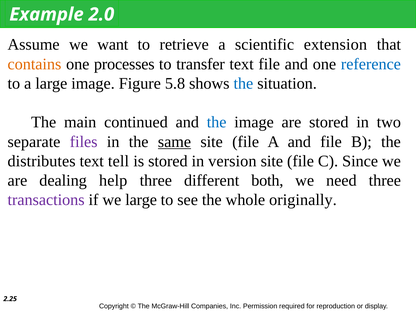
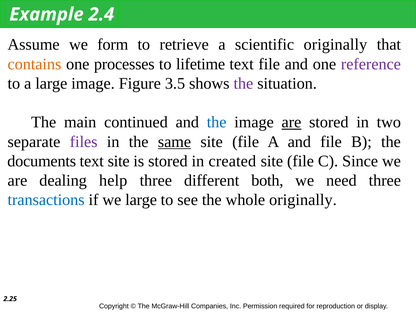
2.0: 2.0 -> 2.4 (101, 14)
want: want -> form (113, 45)
scientific extension: extension -> originally (335, 45)
transfer: transfer -> lifetime (201, 64)
reference colour: blue -> purple (371, 64)
5.8: 5.8 -> 3.5 (175, 83)
the colour: blue -> purple (243, 83)
are underline: none -> present (291, 122)
distributes: distributes -> documents (42, 161)
text tell: tell -> site (119, 161)
version: version -> created (232, 161)
transactions colour: purple -> blue (46, 200)
